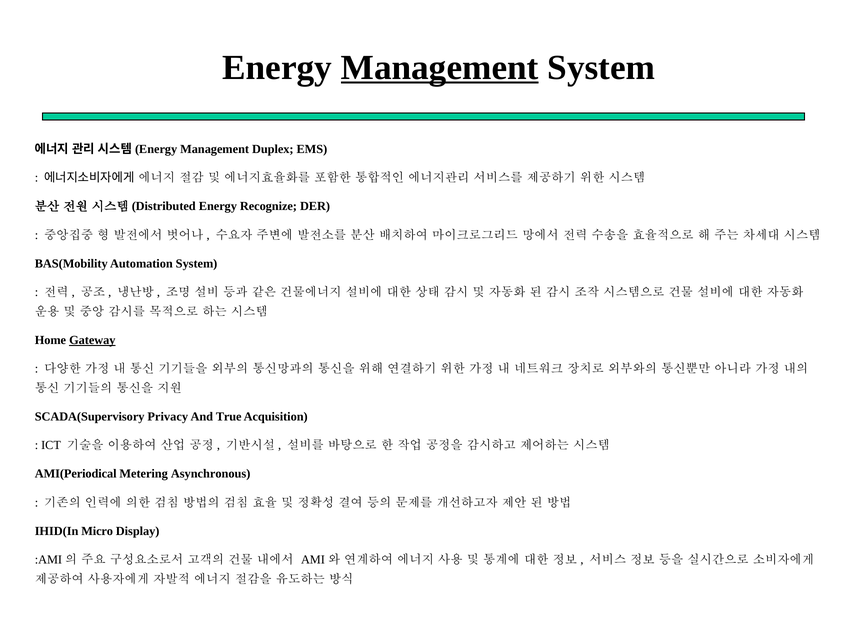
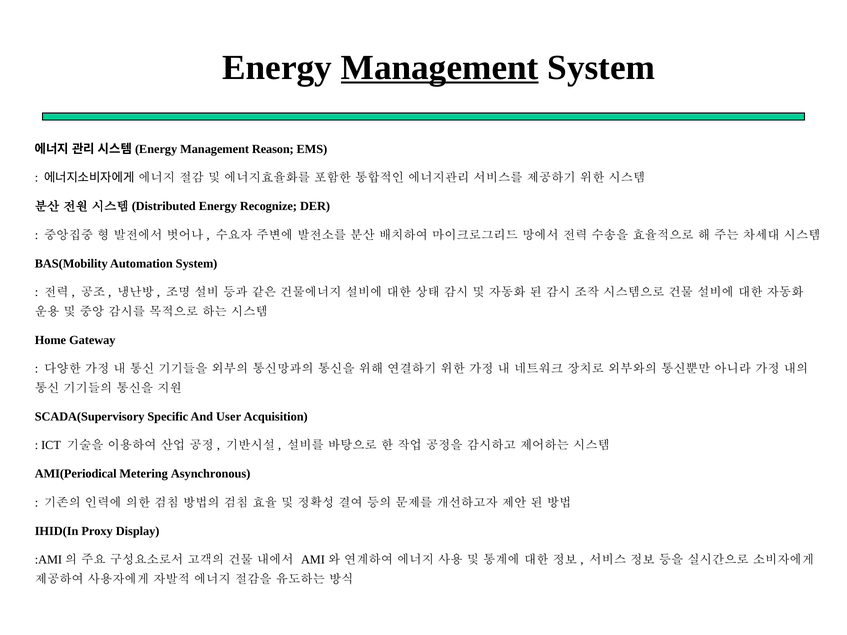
Duplex: Duplex -> Reason (273, 149)
Gateway underline: present -> none (92, 340)
Privacy: Privacy -> Specific (168, 417)
True: True -> User (229, 417)
Micro: Micro -> Proxy (97, 531)
